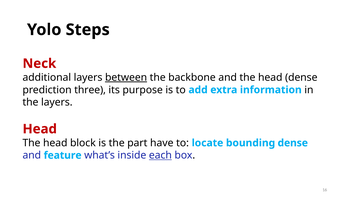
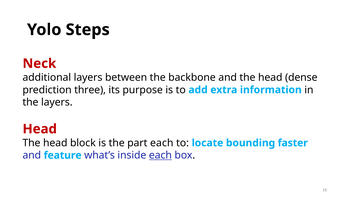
between underline: present -> none (126, 78)
part have: have -> each (162, 143)
bounding dense: dense -> faster (293, 143)
